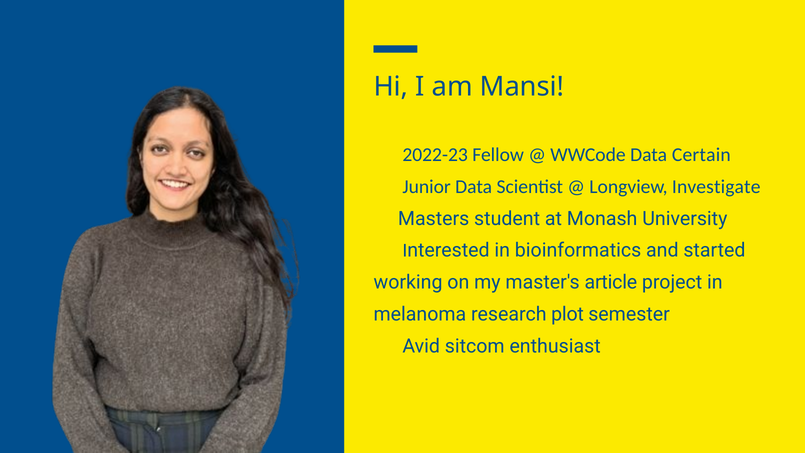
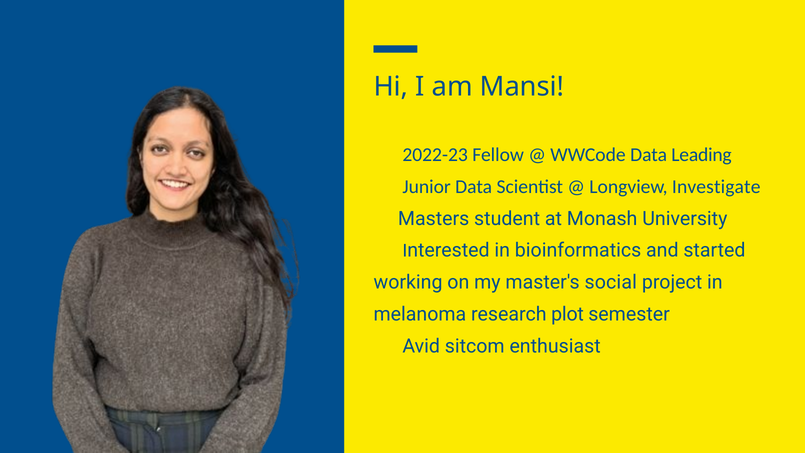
Certain: Certain -> Leading (702, 155)
article: article -> social (611, 282)
